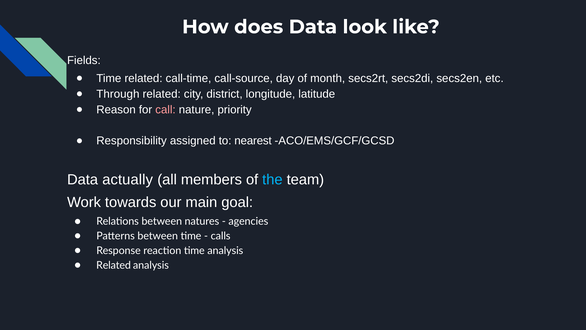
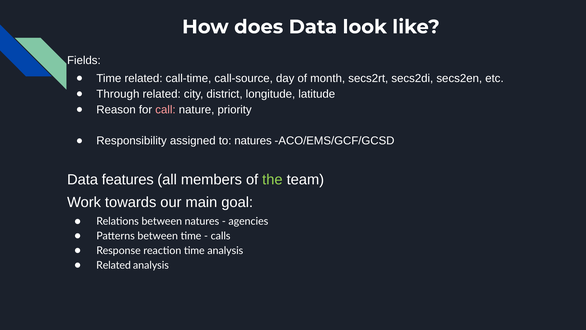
to nearest: nearest -> natures (253, 141)
actually: actually -> features (128, 179)
the colour: light blue -> light green (272, 179)
